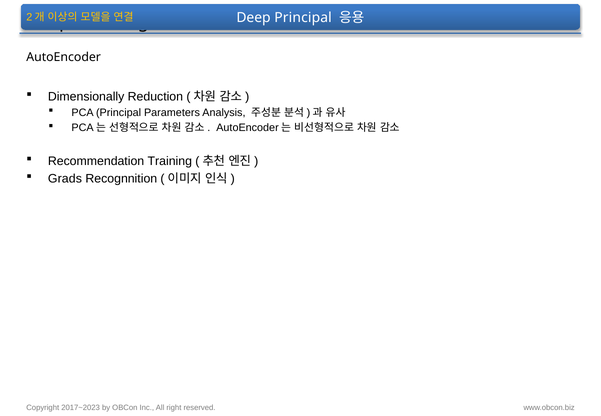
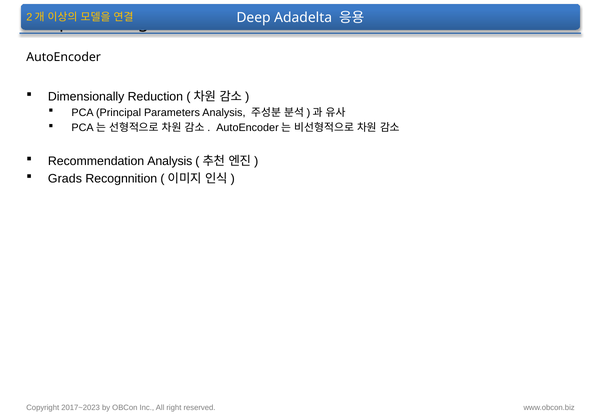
Deep Principal: Principal -> Adadelta (303, 18)
Recommendation Training: Training -> Analysis (170, 161)
